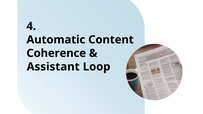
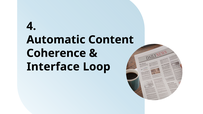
Assistant: Assistant -> Interface (53, 67)
